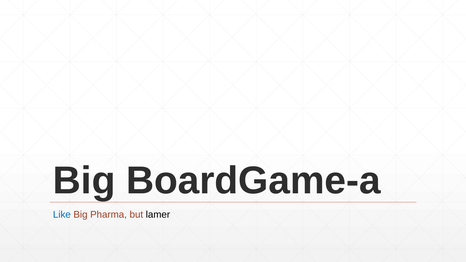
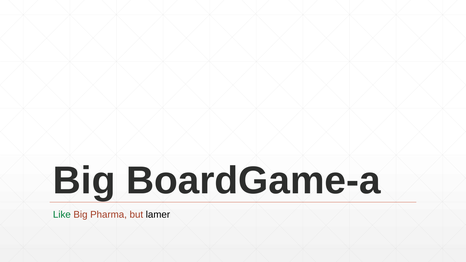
Like colour: blue -> green (62, 215)
